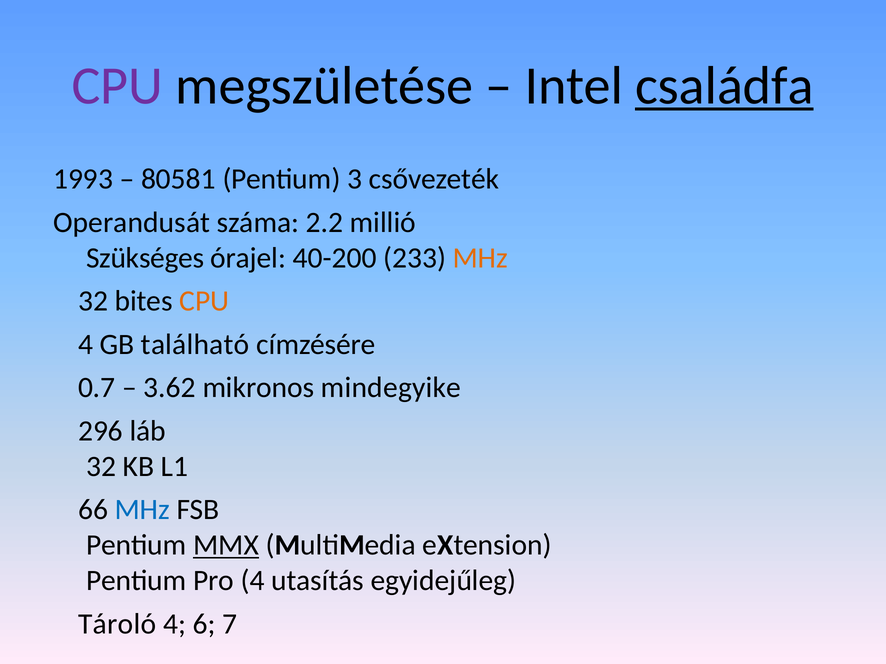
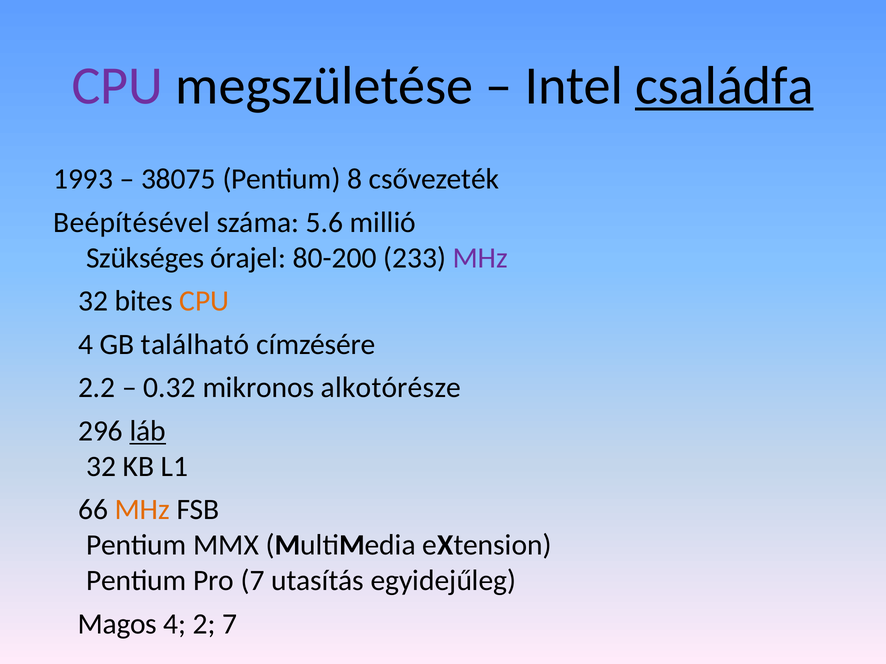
80581: 80581 -> 38075 (178, 179)
3: 3 -> 8 (355, 179)
Operandusát: Operandusát -> Beépítésével (132, 223)
2.2: 2.2 -> 5.6 (324, 223)
40-200: 40-200 -> 80-200 (335, 258)
MHz colour: orange -> purple (480, 258)
0.7: 0.7 -> 2.2 (97, 388)
3.62: 3.62 -> 0.32 (170, 388)
mindegyike: mindegyike -> alkotórésze (391, 388)
láb underline: none -> present (148, 431)
MHz colour: blue -> orange (142, 510)
MMX underline: present -> none (226, 546)
Pro 4: 4 -> 7 (253, 581)
Tároló: Tároló -> Magos (117, 624)
6: 6 -> 2 (204, 624)
